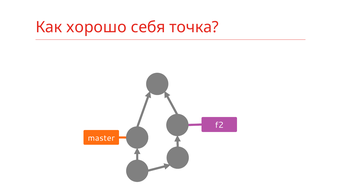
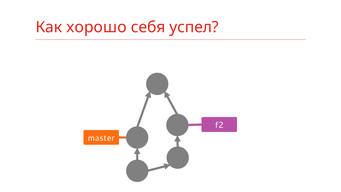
точка: точка -> успел (194, 27)
